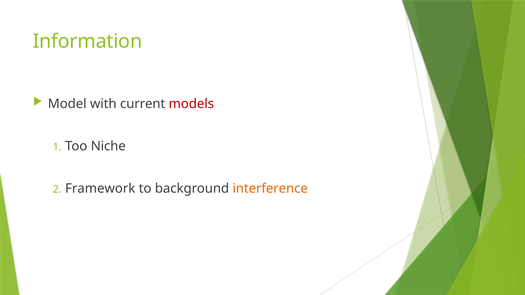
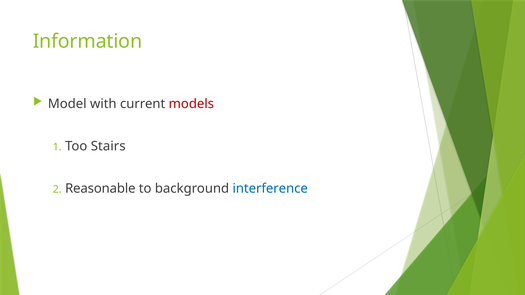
Niche: Niche -> Stairs (108, 146)
Framework: Framework -> Reasonable (100, 189)
interference colour: orange -> blue (270, 189)
